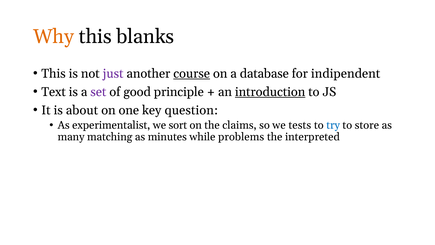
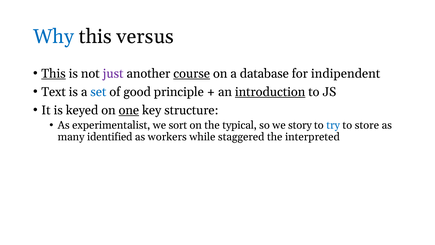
Why colour: orange -> blue (54, 37)
blanks: blanks -> versus (145, 37)
This underline: none -> present (54, 74)
set colour: purple -> blue (98, 92)
about: about -> keyed (82, 110)
one underline: none -> present (129, 110)
question: question -> structure (191, 110)
claims: claims -> typical (240, 125)
tests: tests -> story (300, 125)
matching: matching -> identified (110, 137)
minutes: minutes -> workers (167, 137)
problems: problems -> staggered (241, 137)
